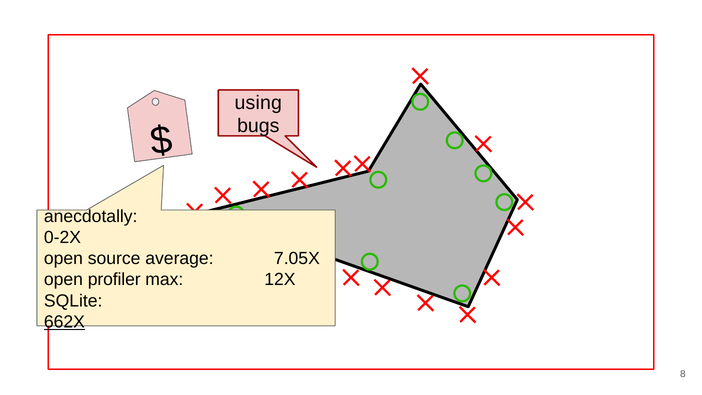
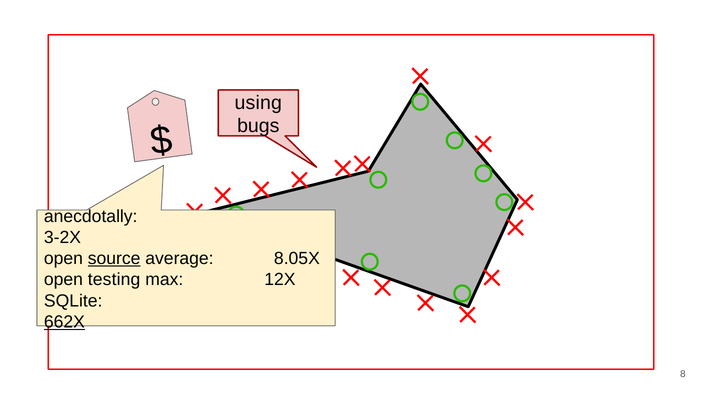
0-2X: 0-2X -> 3-2X (62, 237)
source underline: none -> present (114, 259)
7.05X: 7.05X -> 8.05X (297, 259)
profiler: profiler -> testing (114, 280)
